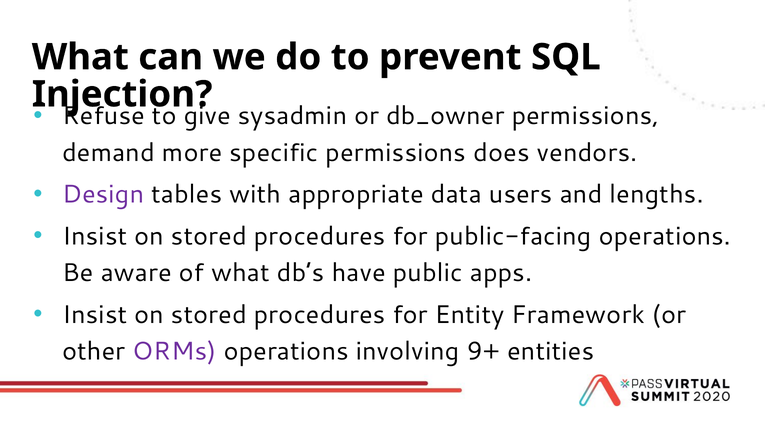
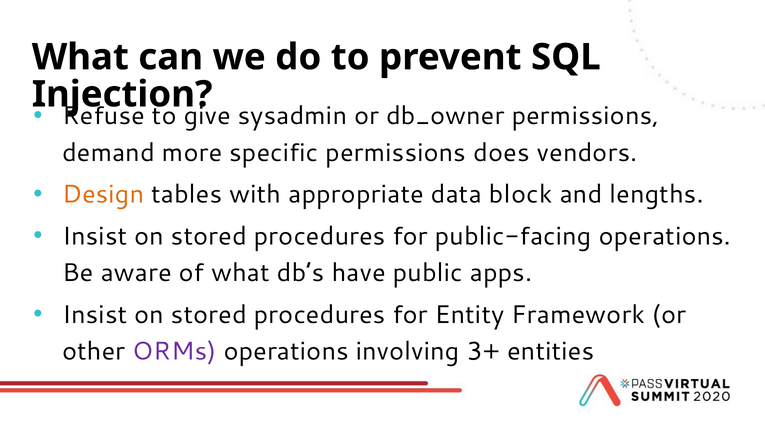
Design colour: purple -> orange (103, 195)
users: users -> block (521, 195)
9+: 9+ -> 3+ (483, 352)
